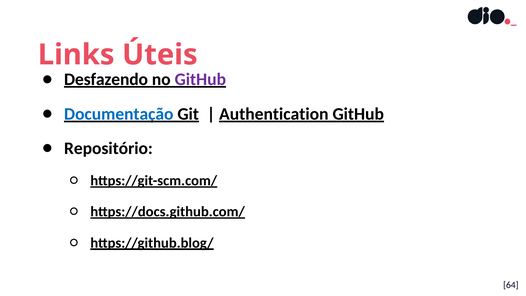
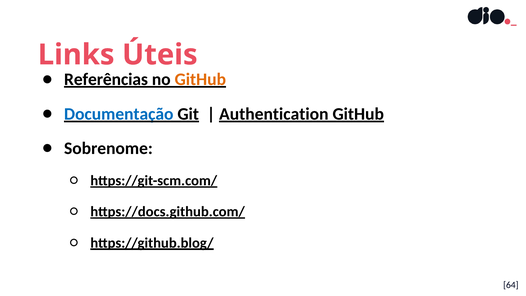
Desfazendo: Desfazendo -> Referências (106, 79)
GitHub colour: purple -> orange (200, 79)
Repositório: Repositório -> Sobrenome (108, 148)
